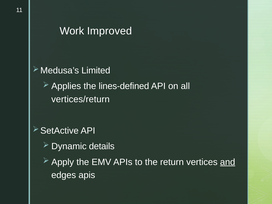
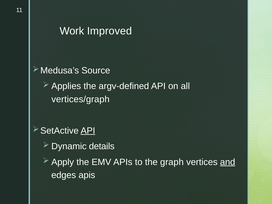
Limited: Limited -> Source (96, 71)
lines-defined: lines-defined -> argv-defined (124, 86)
vertices/return: vertices/return -> vertices/graph (80, 99)
API underline: none -> present (88, 131)
return: return -> graph (172, 162)
